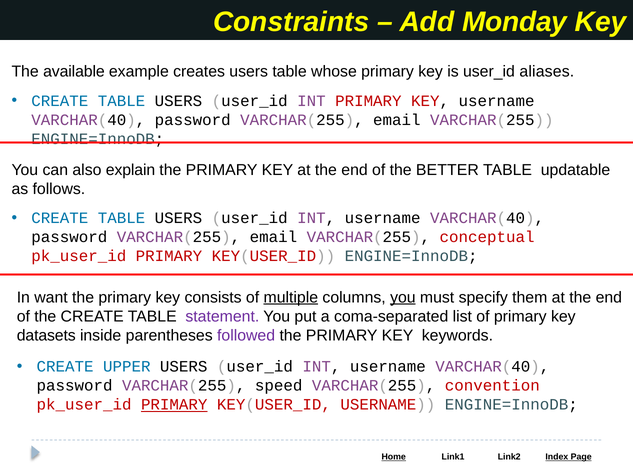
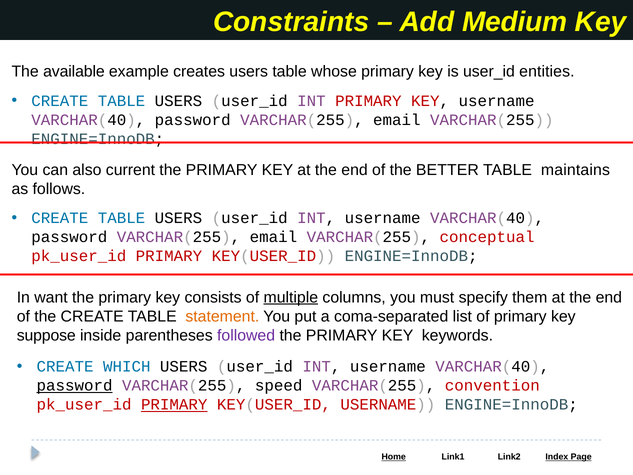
Monday: Monday -> Medium (515, 22)
aliases: aliases -> entities (547, 72)
explain: explain -> current (130, 170)
updatable: updatable -> maintains (575, 170)
you underline: present -> none (403, 297)
statement colour: purple -> orange (222, 316)
datasets: datasets -> suppose (46, 335)
UPPER: UPPER -> WHICH (127, 367)
password underline: none -> present (75, 385)
